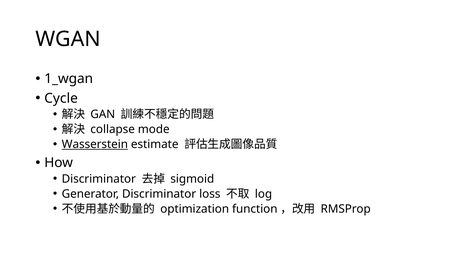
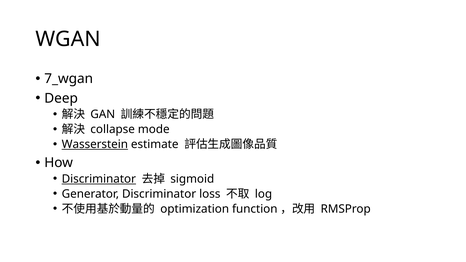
1_wgan: 1_wgan -> 7_wgan (69, 79)
Cycle: Cycle -> Deep (61, 98)
Discriminator underline: none -> present (99, 179)
